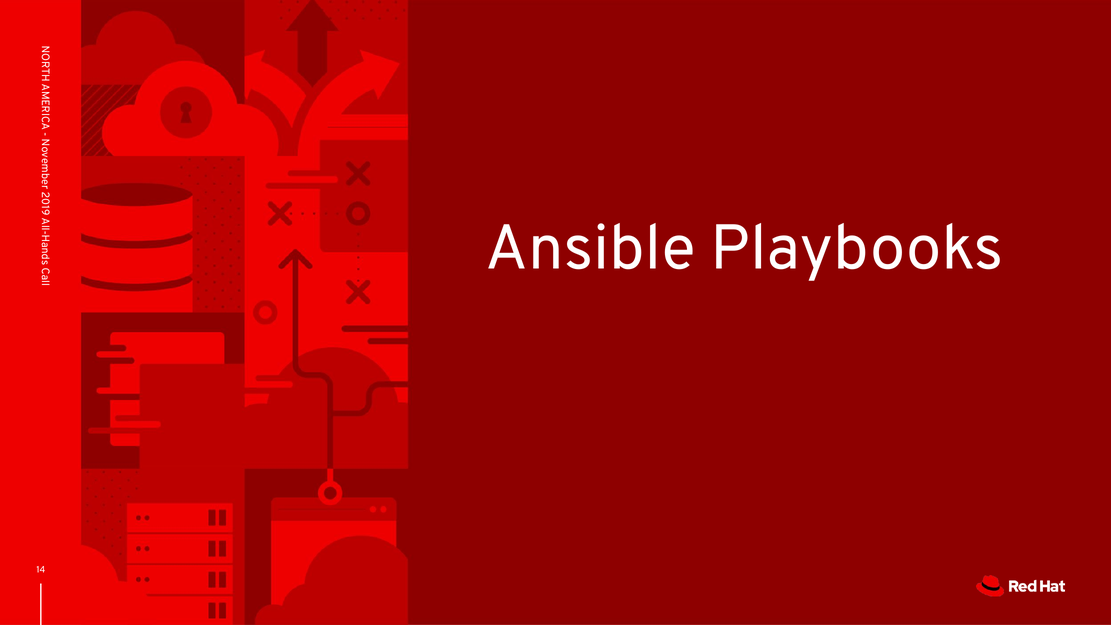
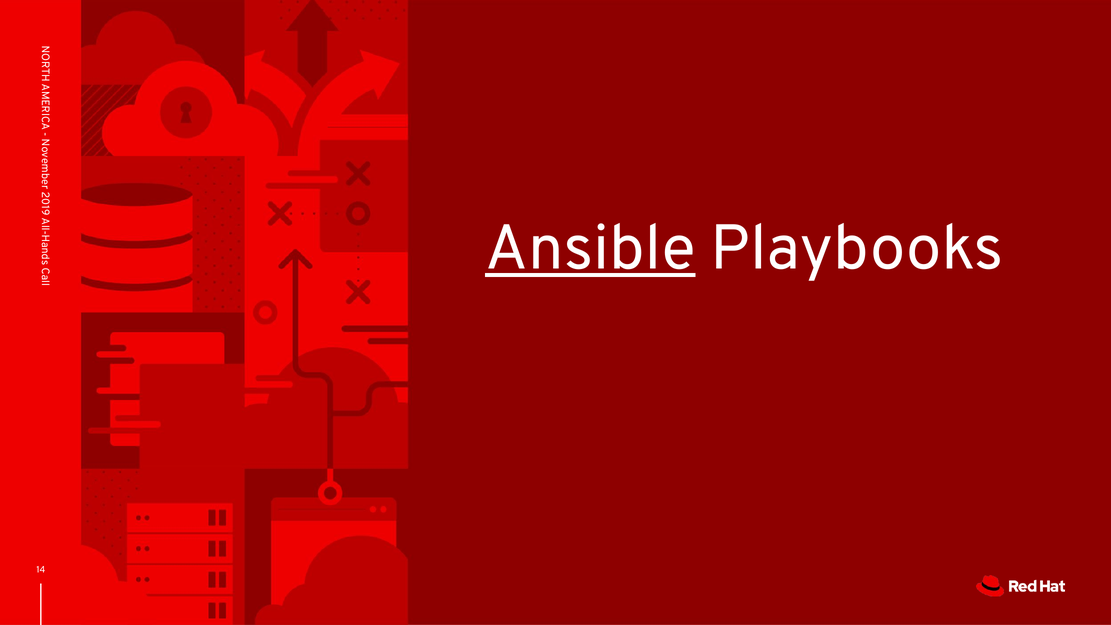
Ansible underline: none -> present (590, 248)
